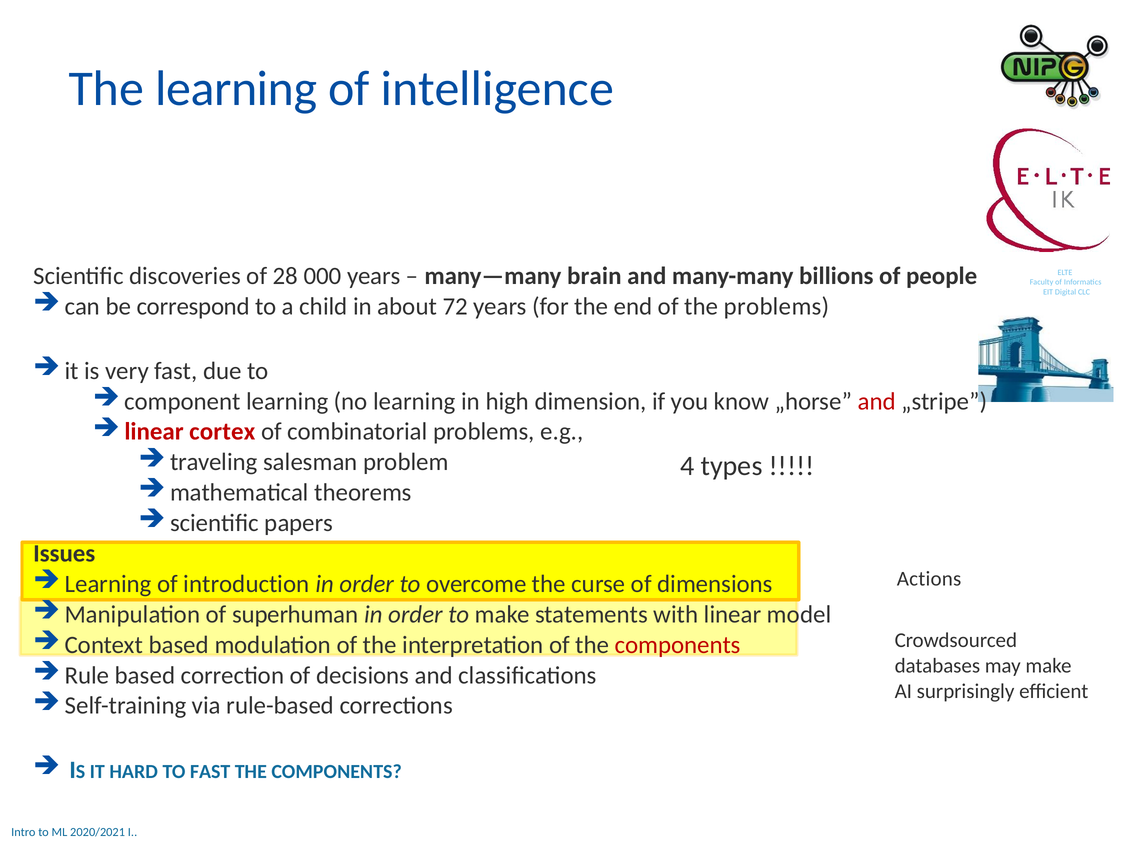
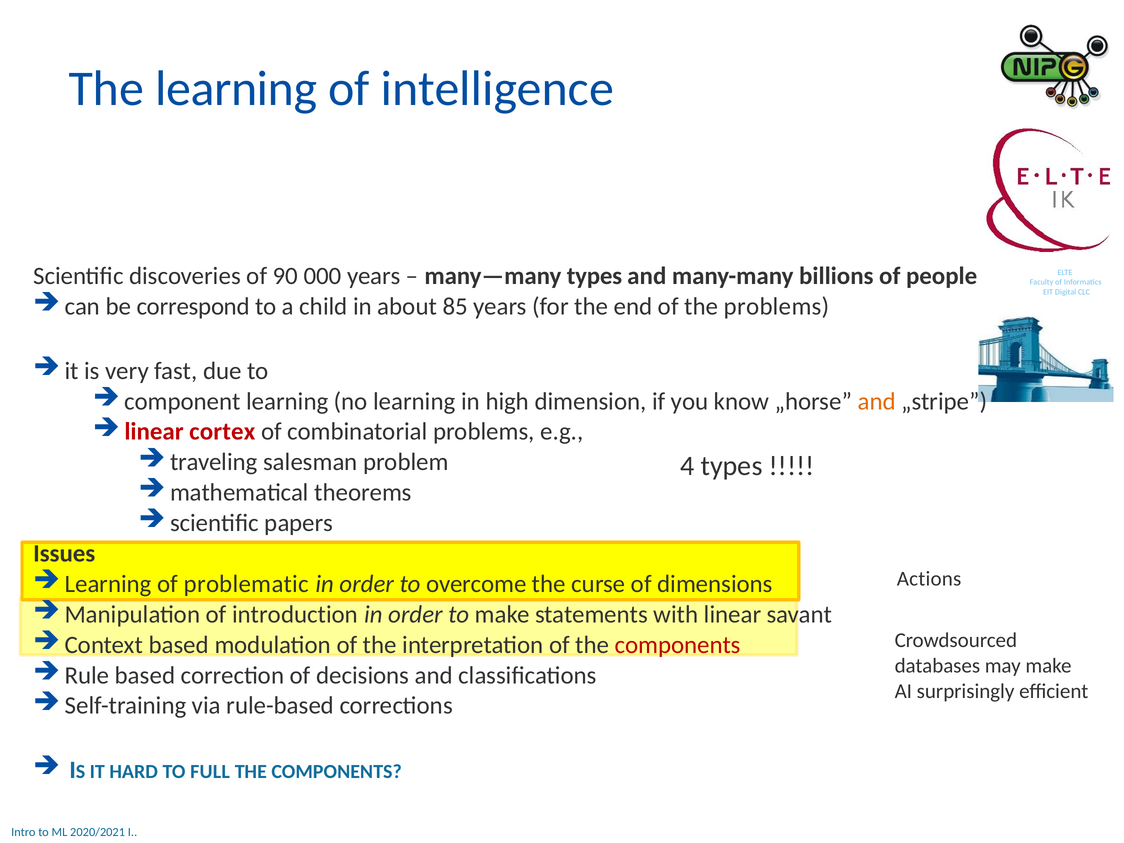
28: 28 -> 90 (285, 276)
many—many brain: brain -> types (594, 276)
72: 72 -> 85 (455, 307)
and colour: red -> orange (877, 401)
introduction: introduction -> problematic (246, 584)
superhuman: superhuman -> introduction (295, 614)
model: model -> savant (799, 614)
TO FAST: FAST -> FULL (210, 772)
